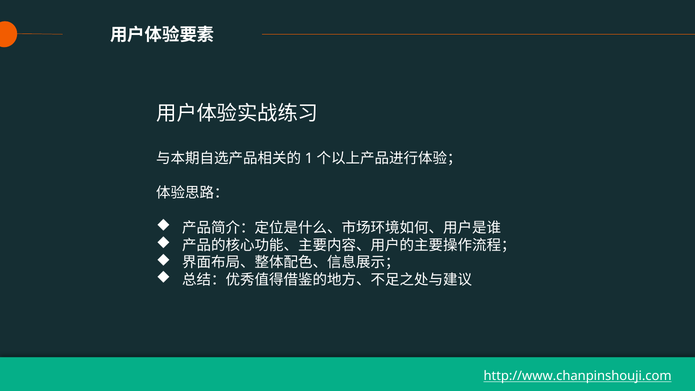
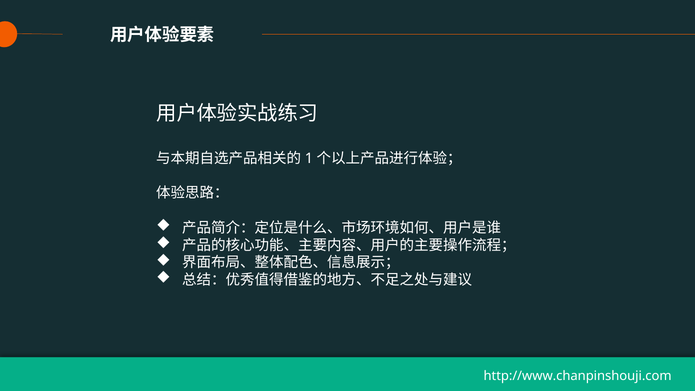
http://www.chanpinshouji.com underline: present -> none (578, 376)
